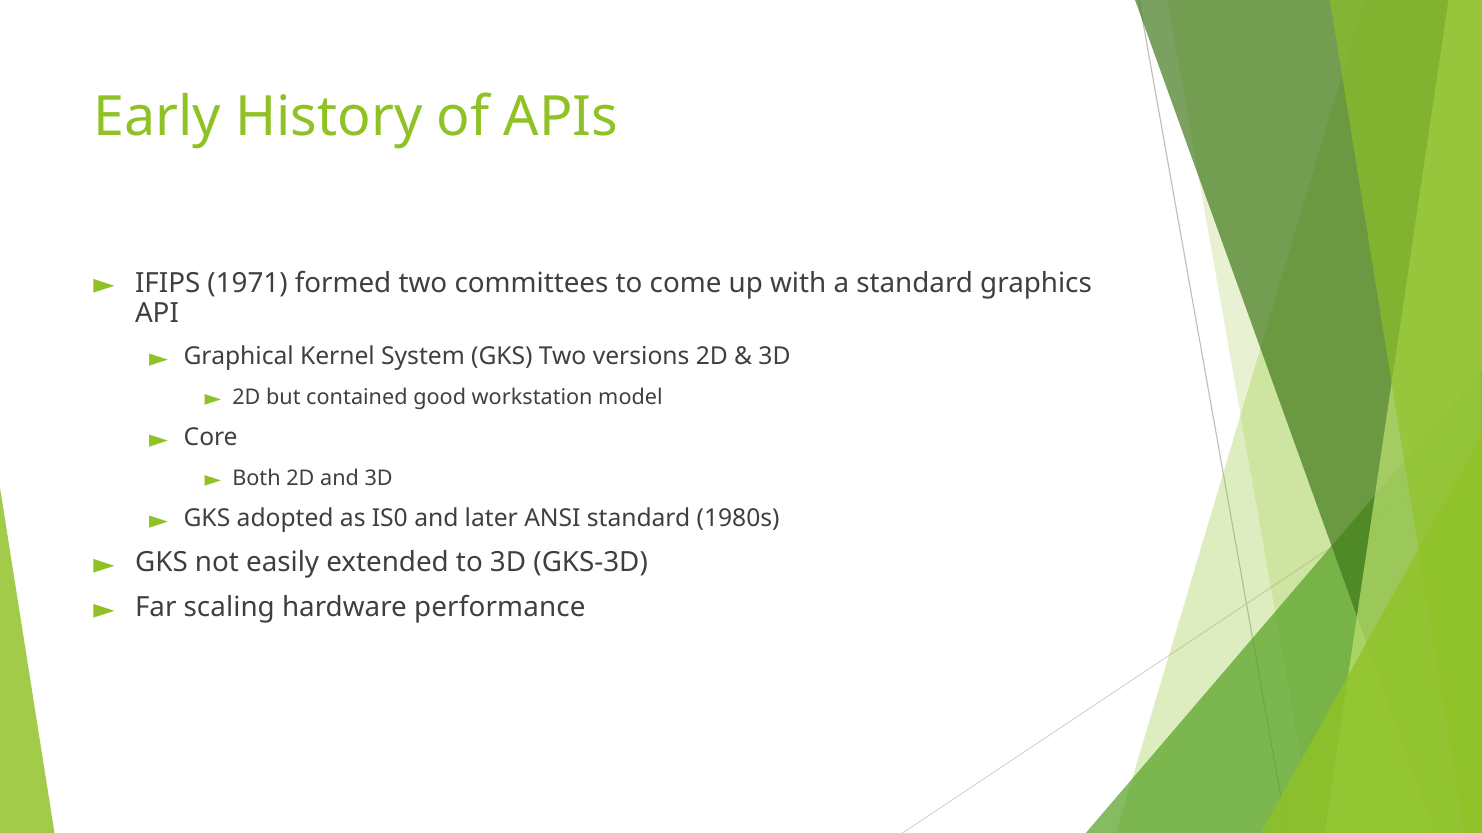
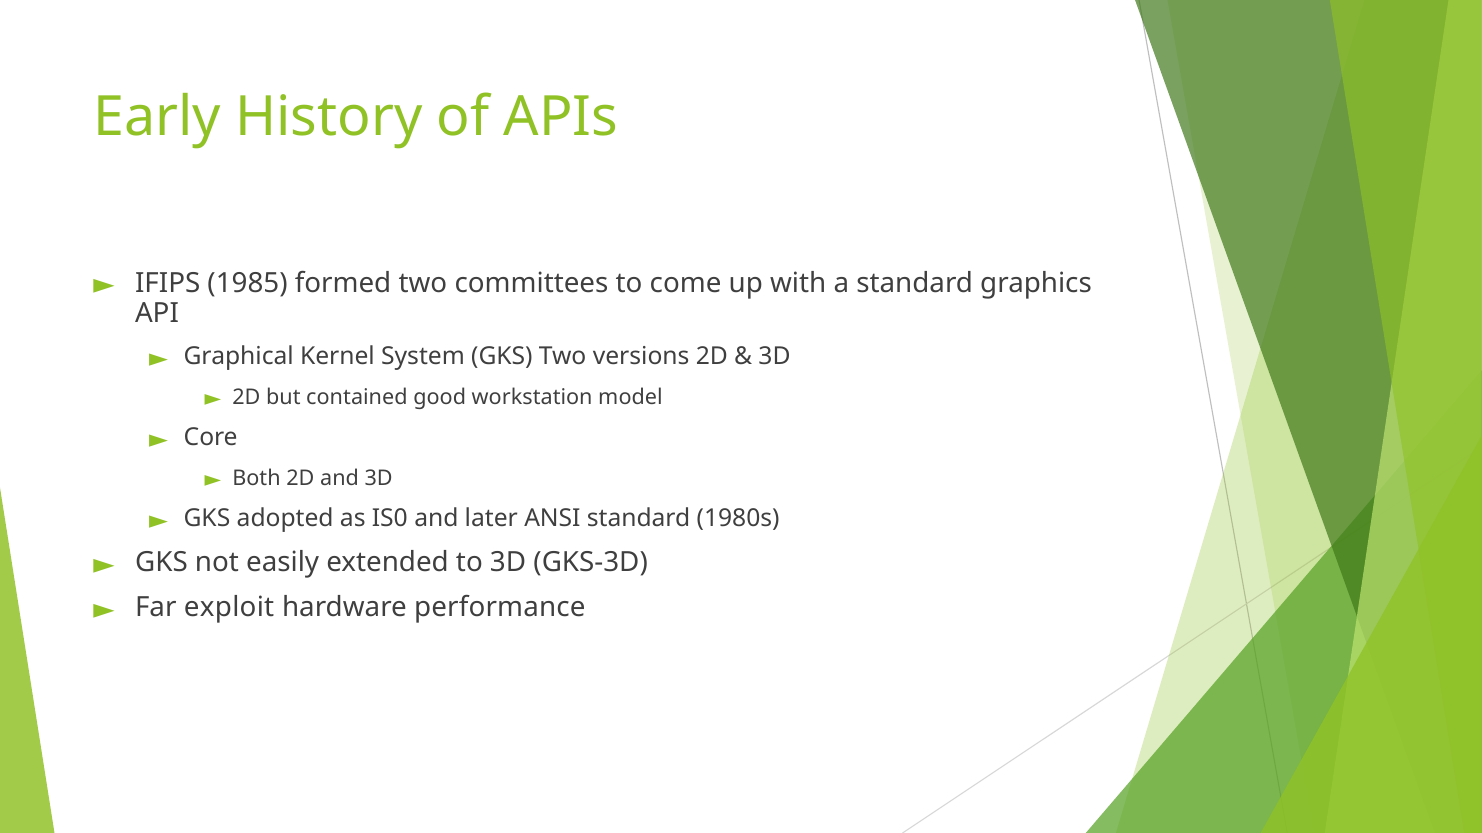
1971: 1971 -> 1985 (248, 283)
scaling: scaling -> exploit (229, 608)
